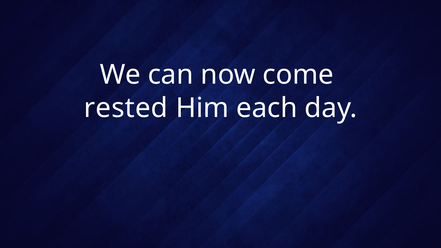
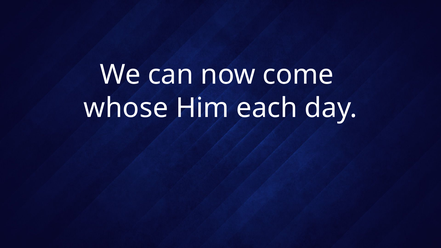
rested: rested -> whose (126, 108)
